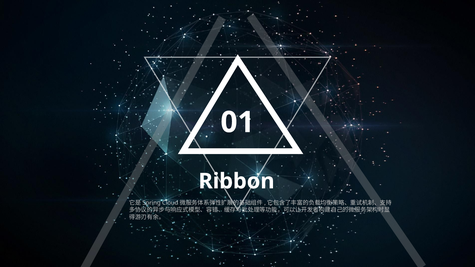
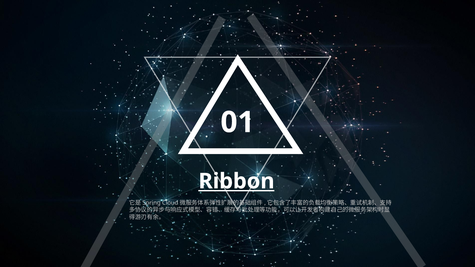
Ribbon underline: none -> present (236, 181)
